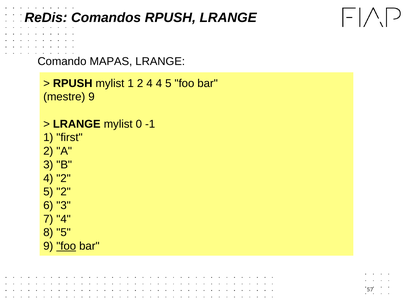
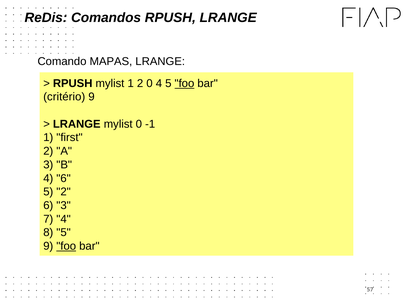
2 4: 4 -> 0 (150, 83)
foo underline: none -> present (184, 83)
mestre: mestre -> critério (64, 97)
4 2: 2 -> 6 (64, 178)
